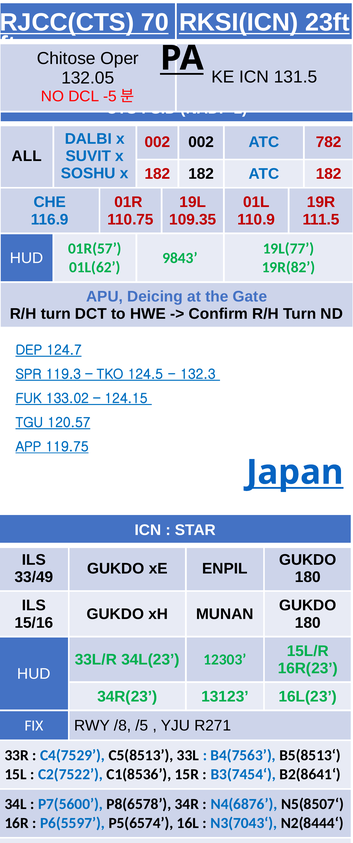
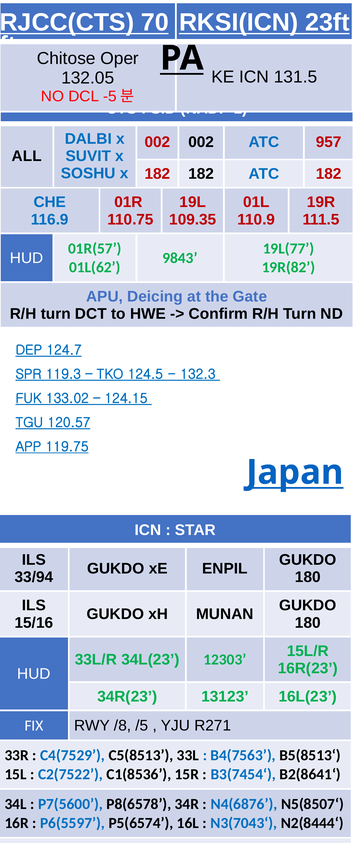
782: 782 -> 957 (329, 142)
33/49: 33/49 -> 33/94 (34, 578)
